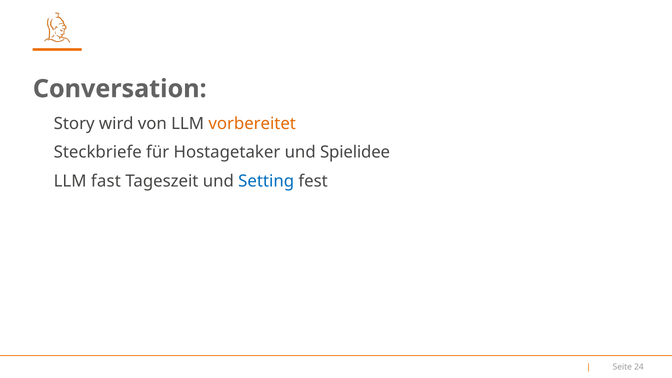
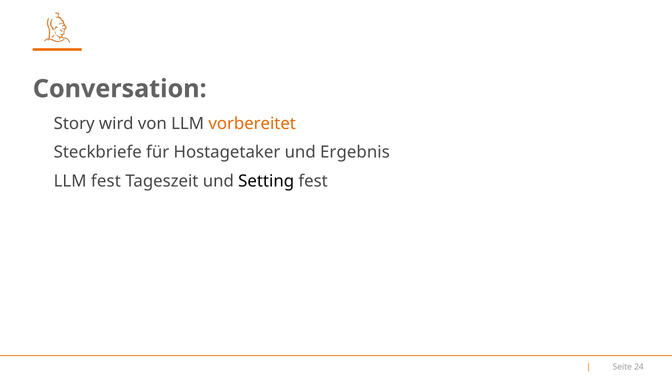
Spielidee: Spielidee -> Ergebnis (355, 152)
fast: fast -> fest (106, 181)
Setting colour: blue -> black (266, 181)
